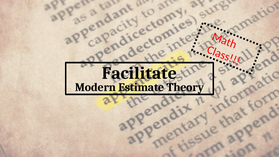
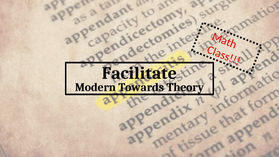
Estimate: Estimate -> Towards (141, 87)
